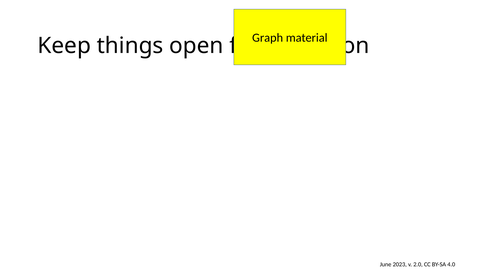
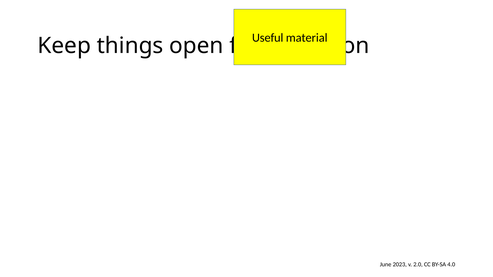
Graph: Graph -> Useful (268, 38)
